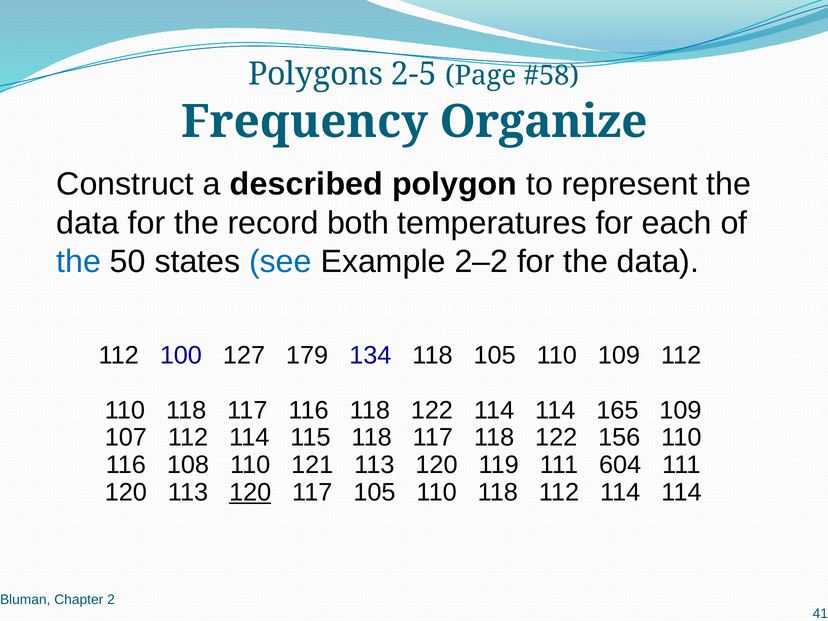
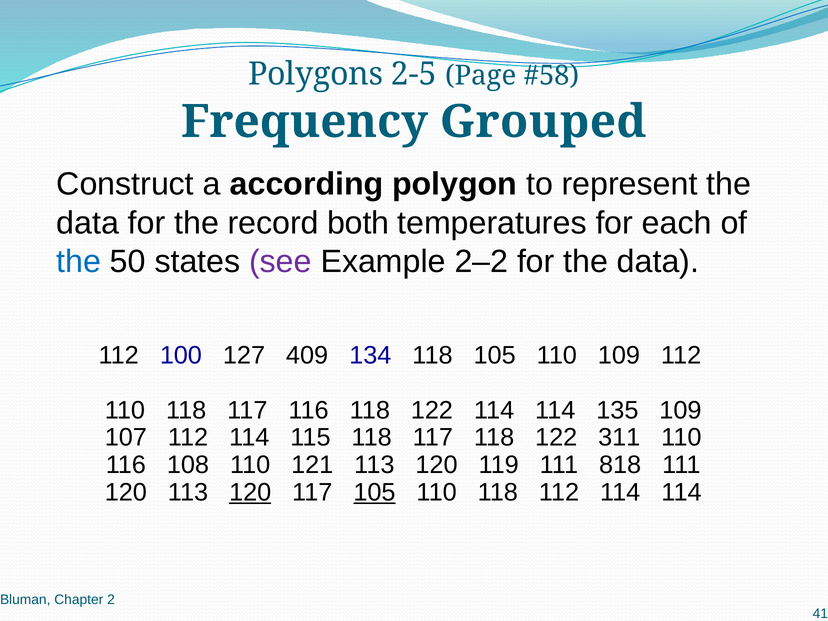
Organize: Organize -> Grouped (543, 122)
described: described -> according (307, 184)
see colour: blue -> purple (280, 262)
179: 179 -> 409 (307, 356)
165: 165 -> 135 (617, 410)
156: 156 -> 311 (619, 438)
604: 604 -> 818 (620, 465)
105 underline: none -> present (374, 492)
